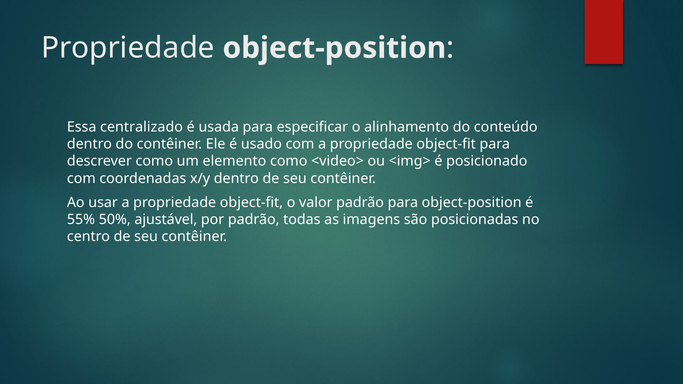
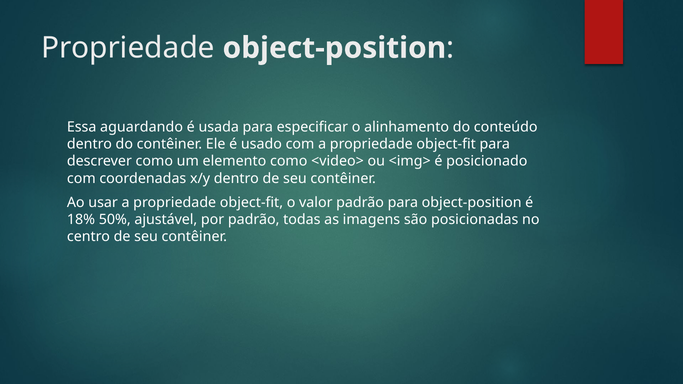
centralizado: centralizado -> aguardando (142, 127)
55%: 55% -> 18% (81, 220)
